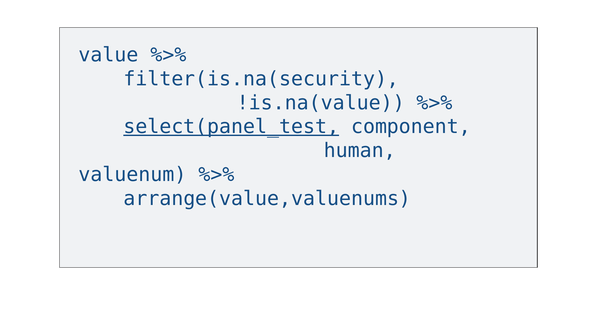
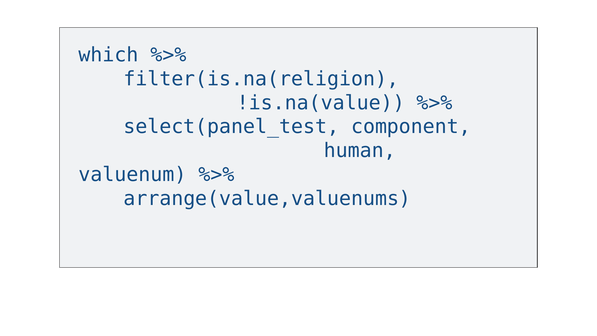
value: value -> which (109, 55)
filter(is.na(security: filter(is.na(security -> filter(is.na(religion (261, 79)
select(panel_test underline: present -> none (231, 127)
